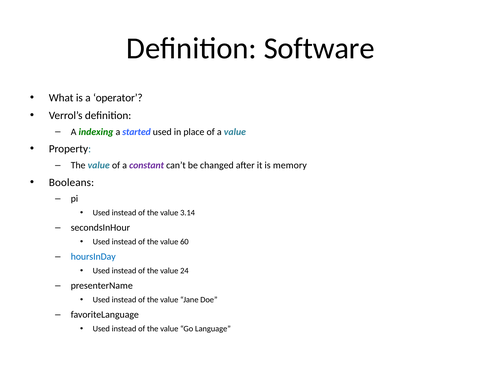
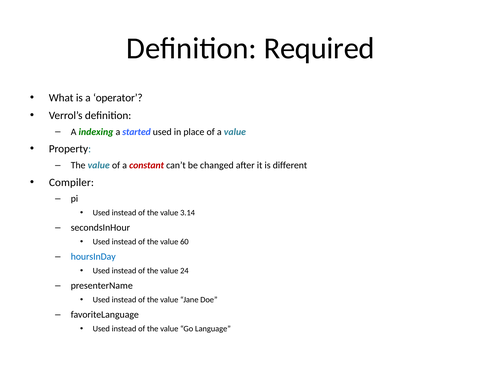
Software: Software -> Required (319, 48)
constant colour: purple -> red (147, 165)
memory: memory -> different (290, 165)
Booleans: Booleans -> Compiler (71, 182)
